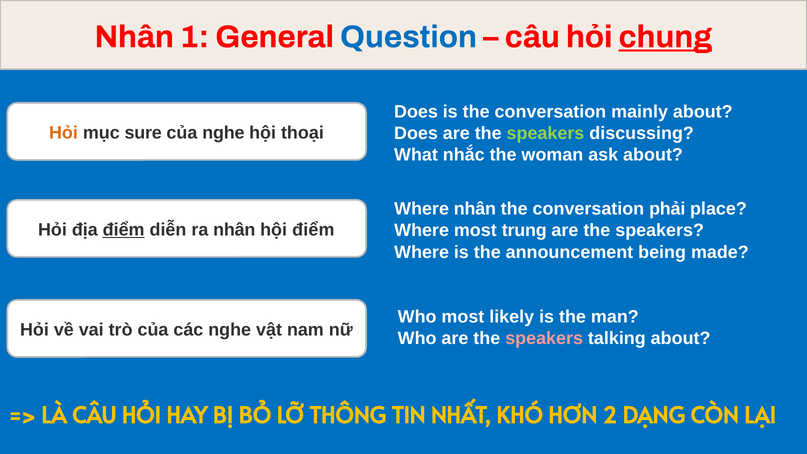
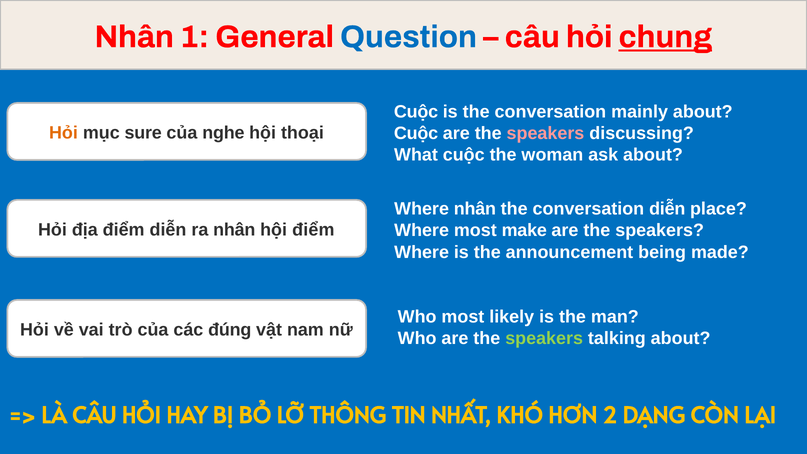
Does: Does -> Cuộc (416, 112)
Does: Does -> Cuộc (416, 134)
speakers colour: light green -> pink (545, 134)
What nhắc: nhắc -> cuộc (464, 155)
conversation phải: phải -> diễn (667, 209)
điểm underline: present -> none (124, 230)
trung: trung -> make (524, 231)
các nghe: nghe -> đúng (230, 330)
speakers colour: pink -> light green (544, 338)
